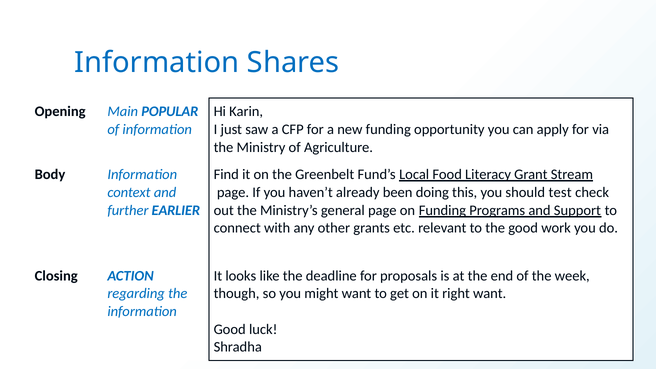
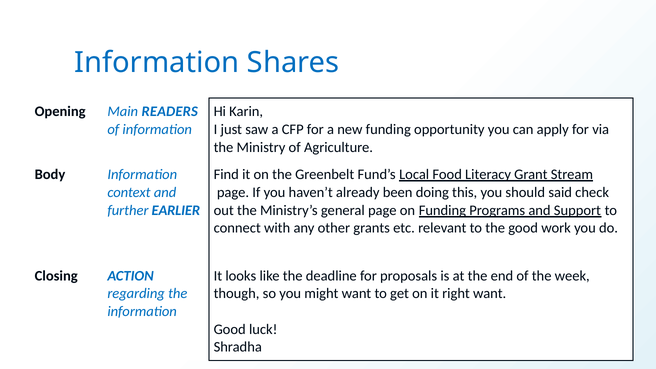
POPULAR: POPULAR -> READERS (170, 112)
test: test -> said (560, 192)
